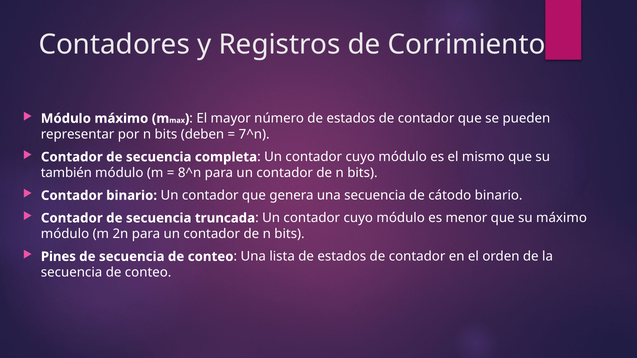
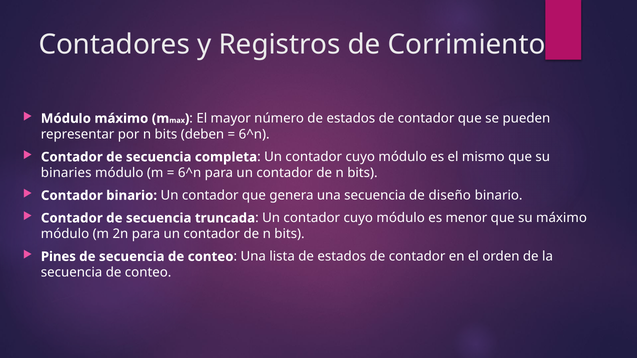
7^n: 7^n -> 6^n (254, 135)
también: también -> binaries (66, 173)
8^n: 8^n -> 6^n (190, 173)
cátodo: cátodo -> diseño (450, 196)
